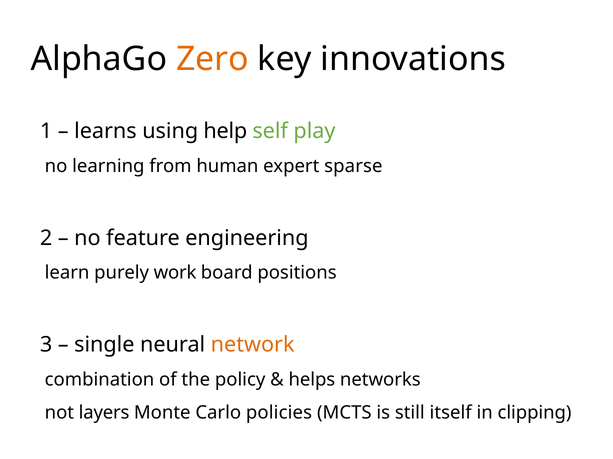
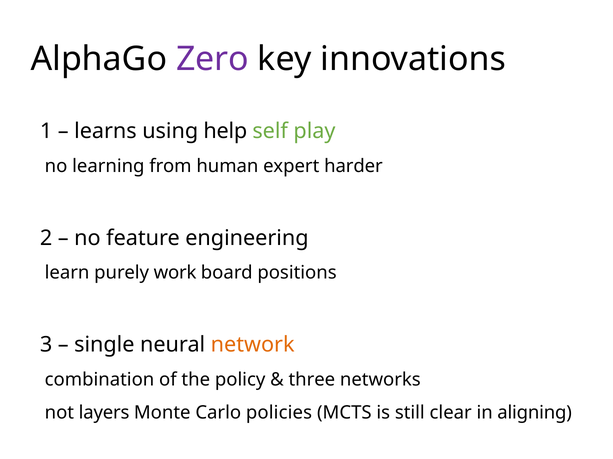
Zero colour: orange -> purple (212, 59)
sparse: sparse -> harder (353, 166)
helps: helps -> three (312, 380)
itself: itself -> clear (451, 413)
clipping: clipping -> aligning (535, 413)
